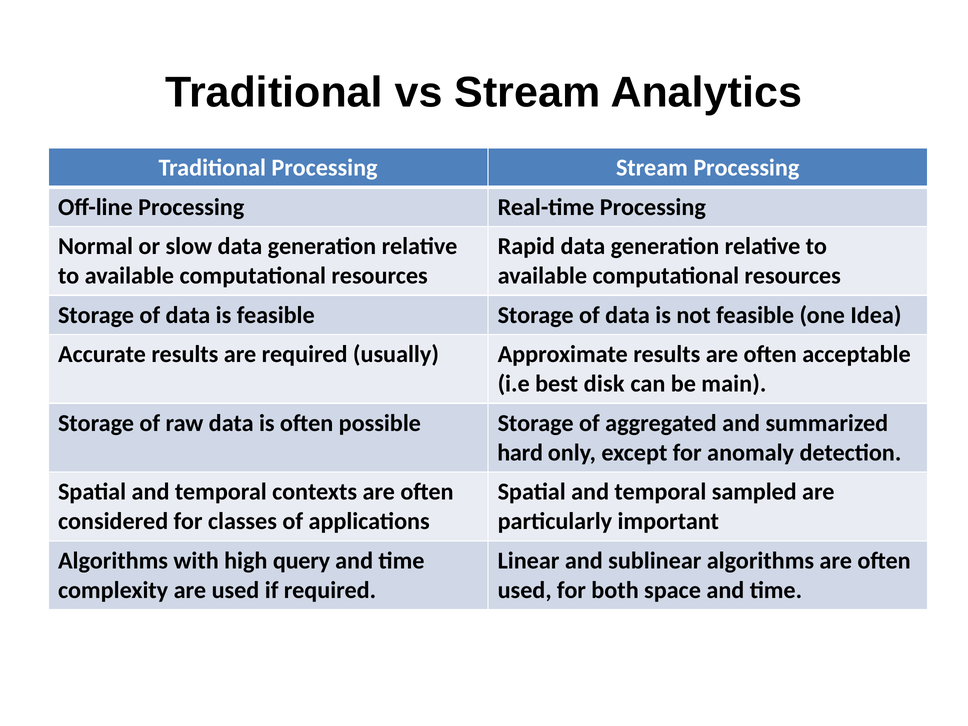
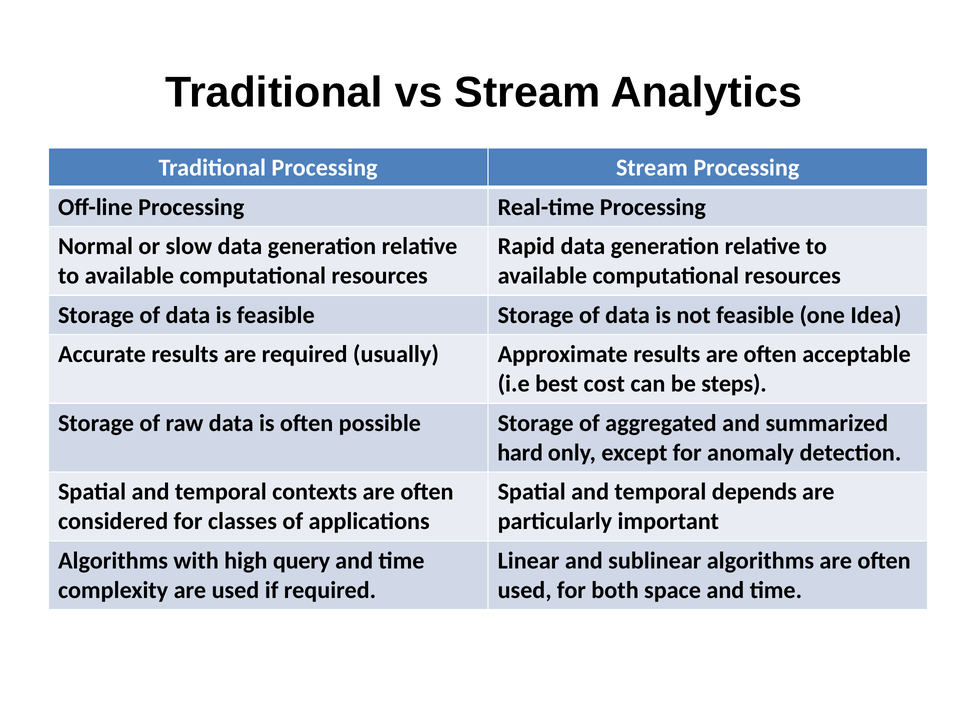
disk: disk -> cost (604, 384)
main: main -> steps (734, 384)
sampled: sampled -> depends (754, 492)
